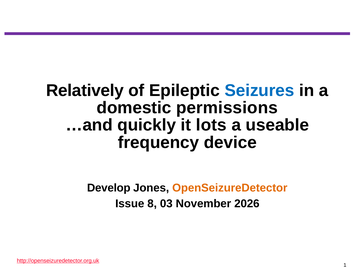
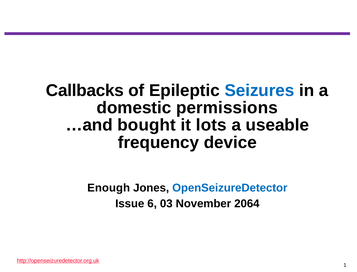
Relatively: Relatively -> Callbacks (85, 90)
quickly: quickly -> bought (147, 125)
Develop: Develop -> Enough (109, 188)
OpenSeizureDetector colour: orange -> blue (230, 188)
8: 8 -> 6 (152, 204)
2026: 2026 -> 2064 (247, 204)
